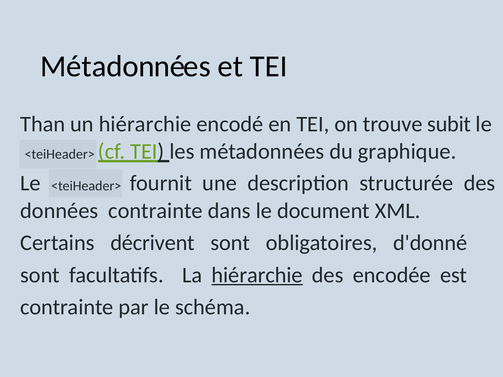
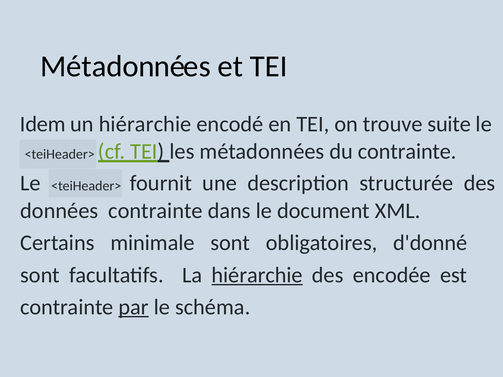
Than: Than -> Idem (43, 124)
subit: subit -> suite (449, 124)
du graphique: graphique -> contrainte (407, 152)
décrivent: décrivent -> minimale (152, 243)
par underline: none -> present (134, 307)
